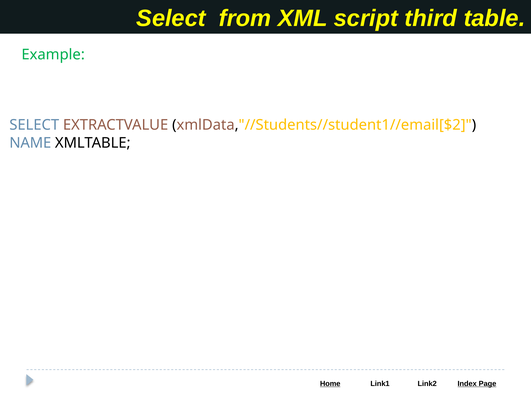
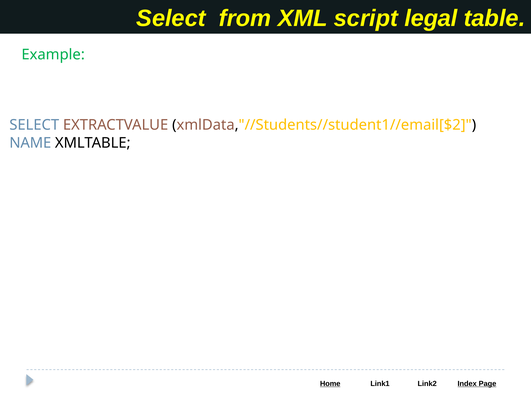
third: third -> legal (431, 18)
